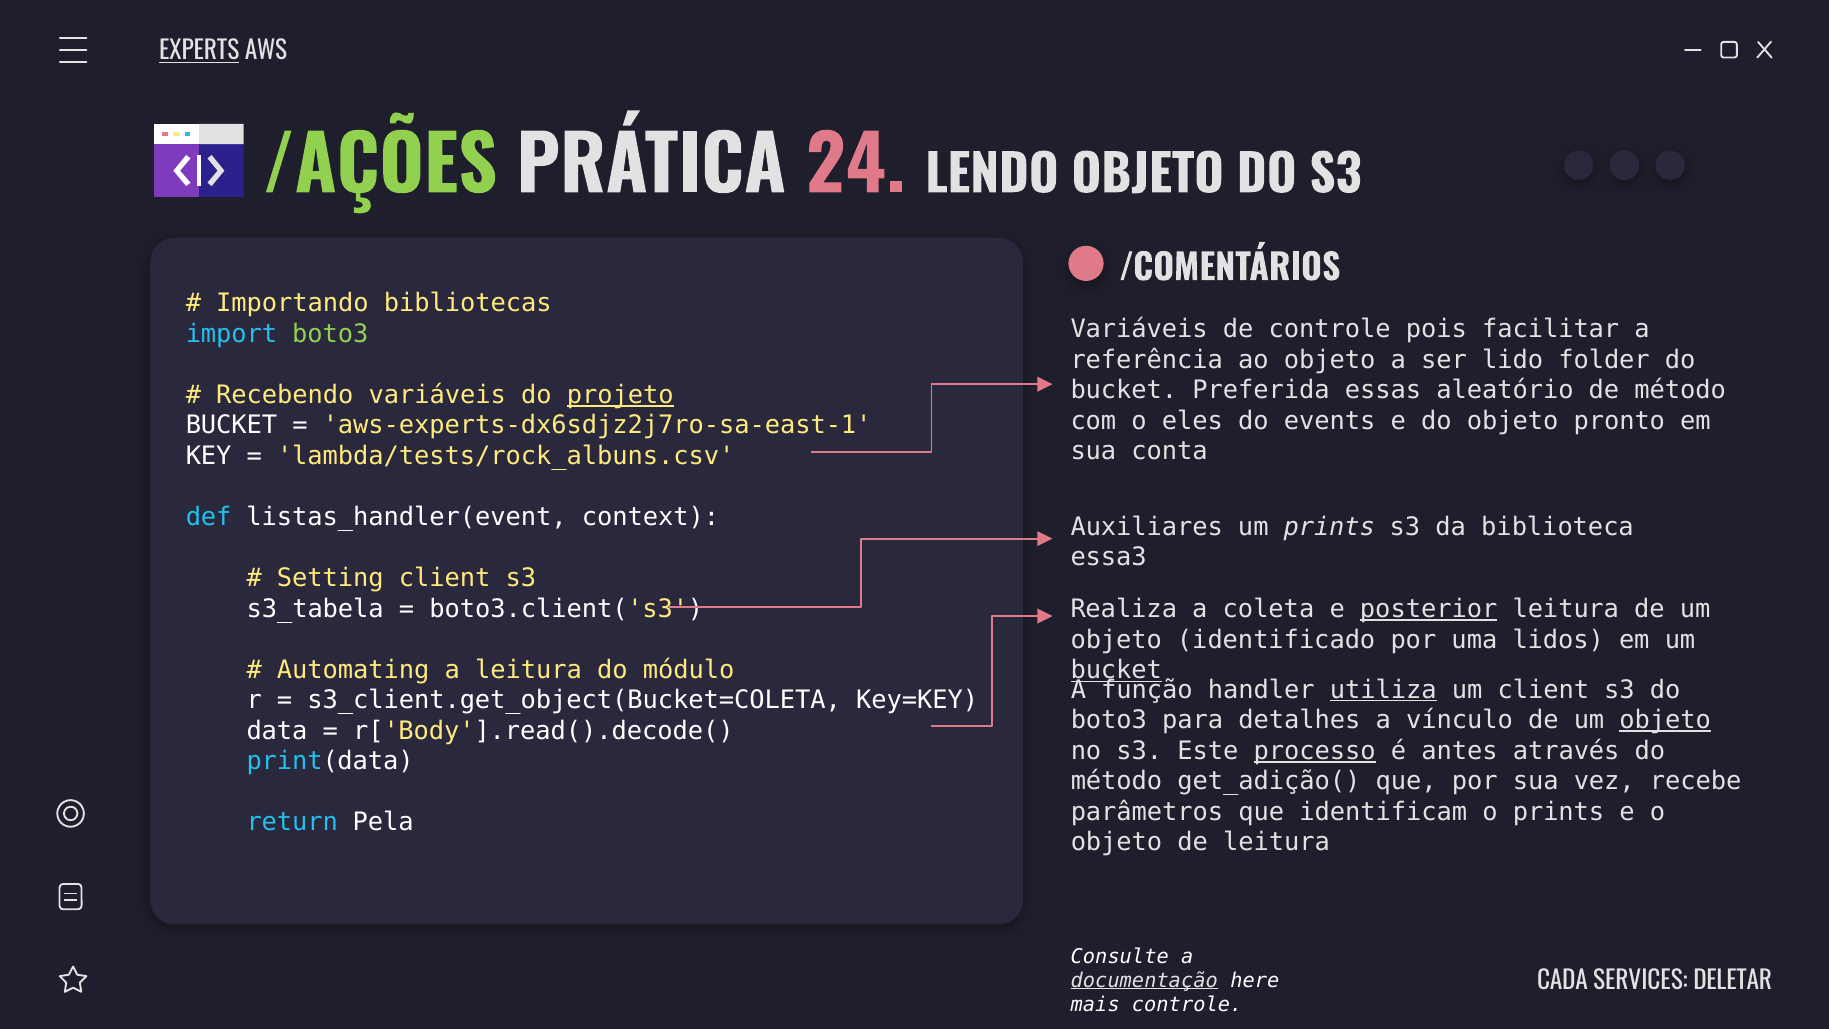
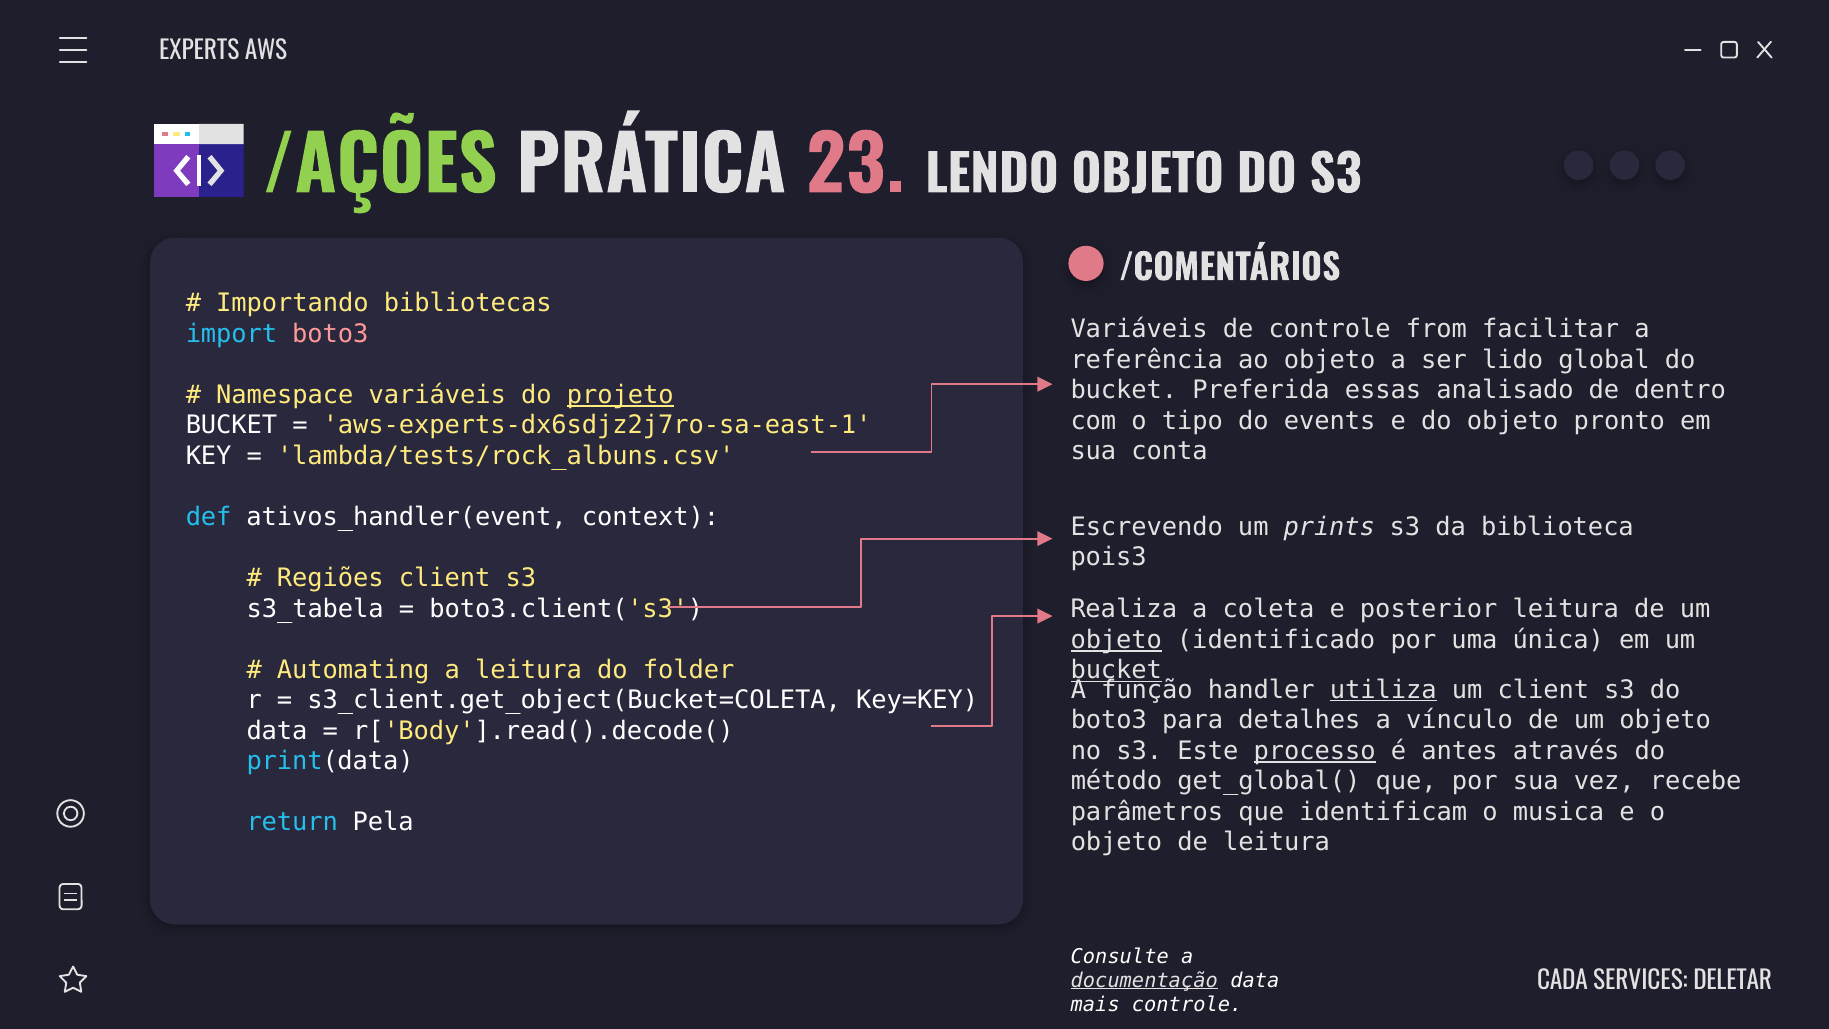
EXPERTS underline: present -> none (199, 51)
24: 24 -> 23 (856, 167)
pois: pois -> from (1436, 329)
boto3 colour: light green -> pink (330, 334)
folder: folder -> global (1604, 360)
aleatório: aleatório -> analisado (1505, 390)
de método: método -> dentro (1680, 390)
Recebendo: Recebendo -> Namespace (285, 395)
eles: eles -> tipo (1192, 421)
listas_handler(event: listas_handler(event -> ativos_handler(event (407, 517)
Auxiliares: Auxiliares -> Escrevendo (1147, 527)
essa3: essa3 -> pois3 (1109, 557)
Setting: Setting -> Regiões (330, 578)
posterior underline: present -> none (1429, 609)
objeto underline: none -> present (1116, 640)
lidos: lidos -> única (1558, 640)
módulo: módulo -> folder (689, 670)
objeto underline: present -> none (1665, 720)
get_adição(: get_adição( -> get_global( (1269, 781)
o prints: prints -> musica (1559, 812)
documentação here: here -> data (1255, 981)
